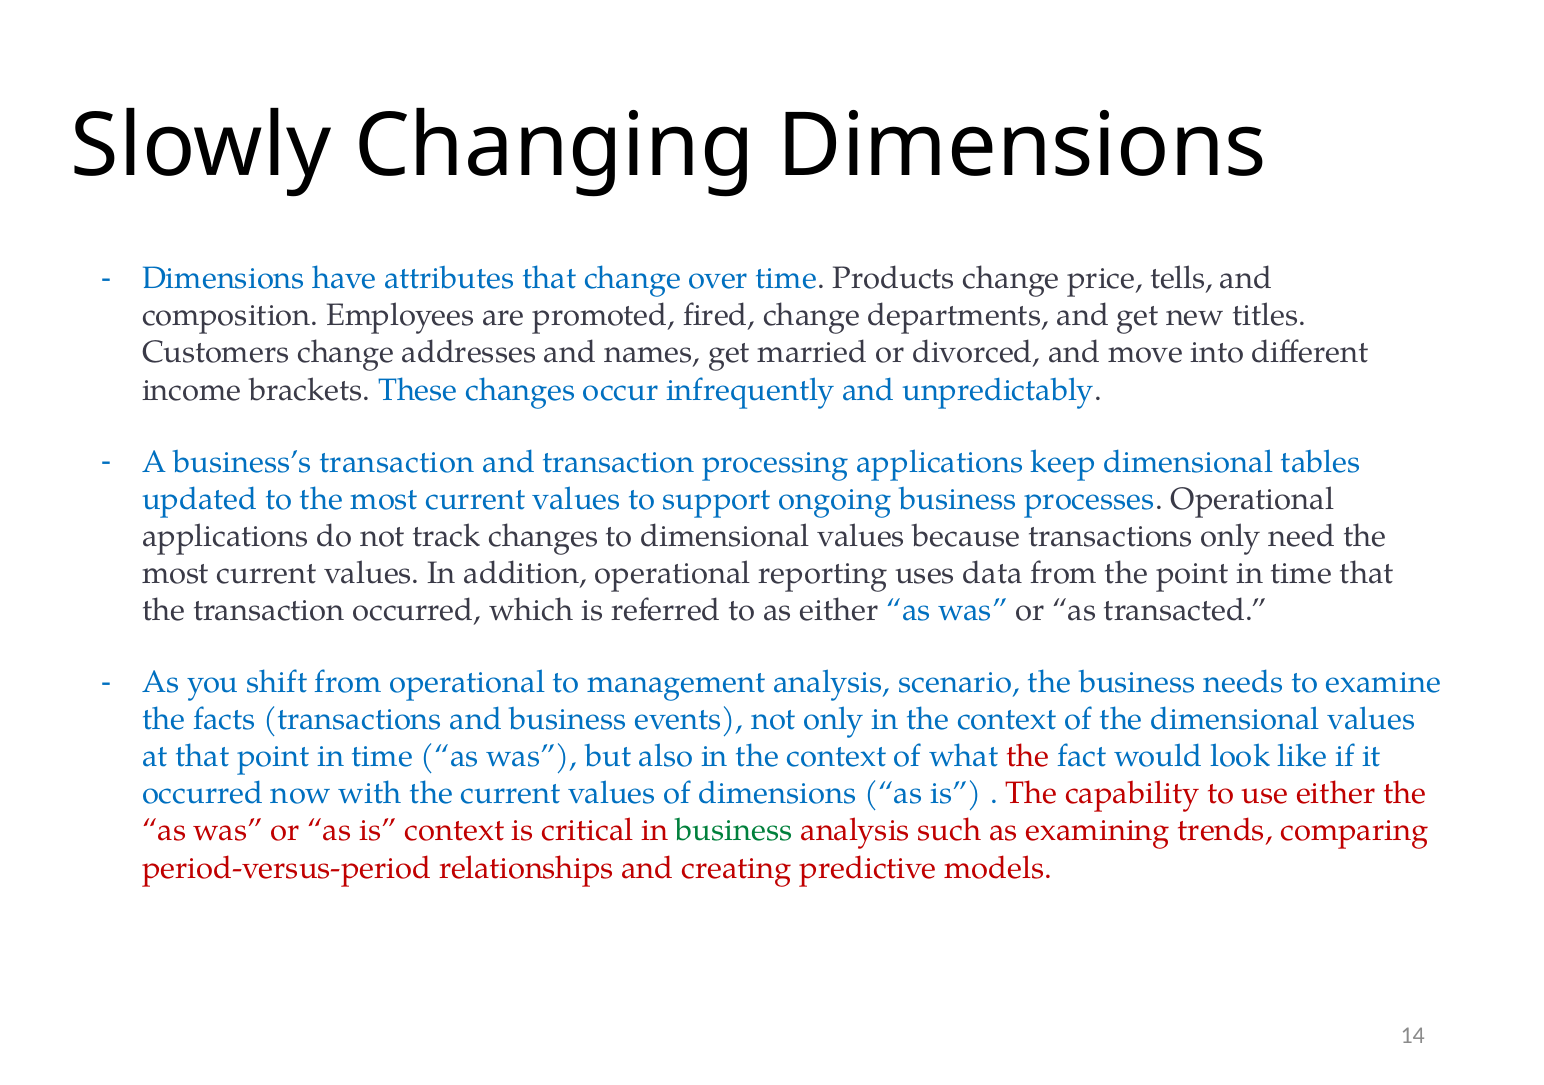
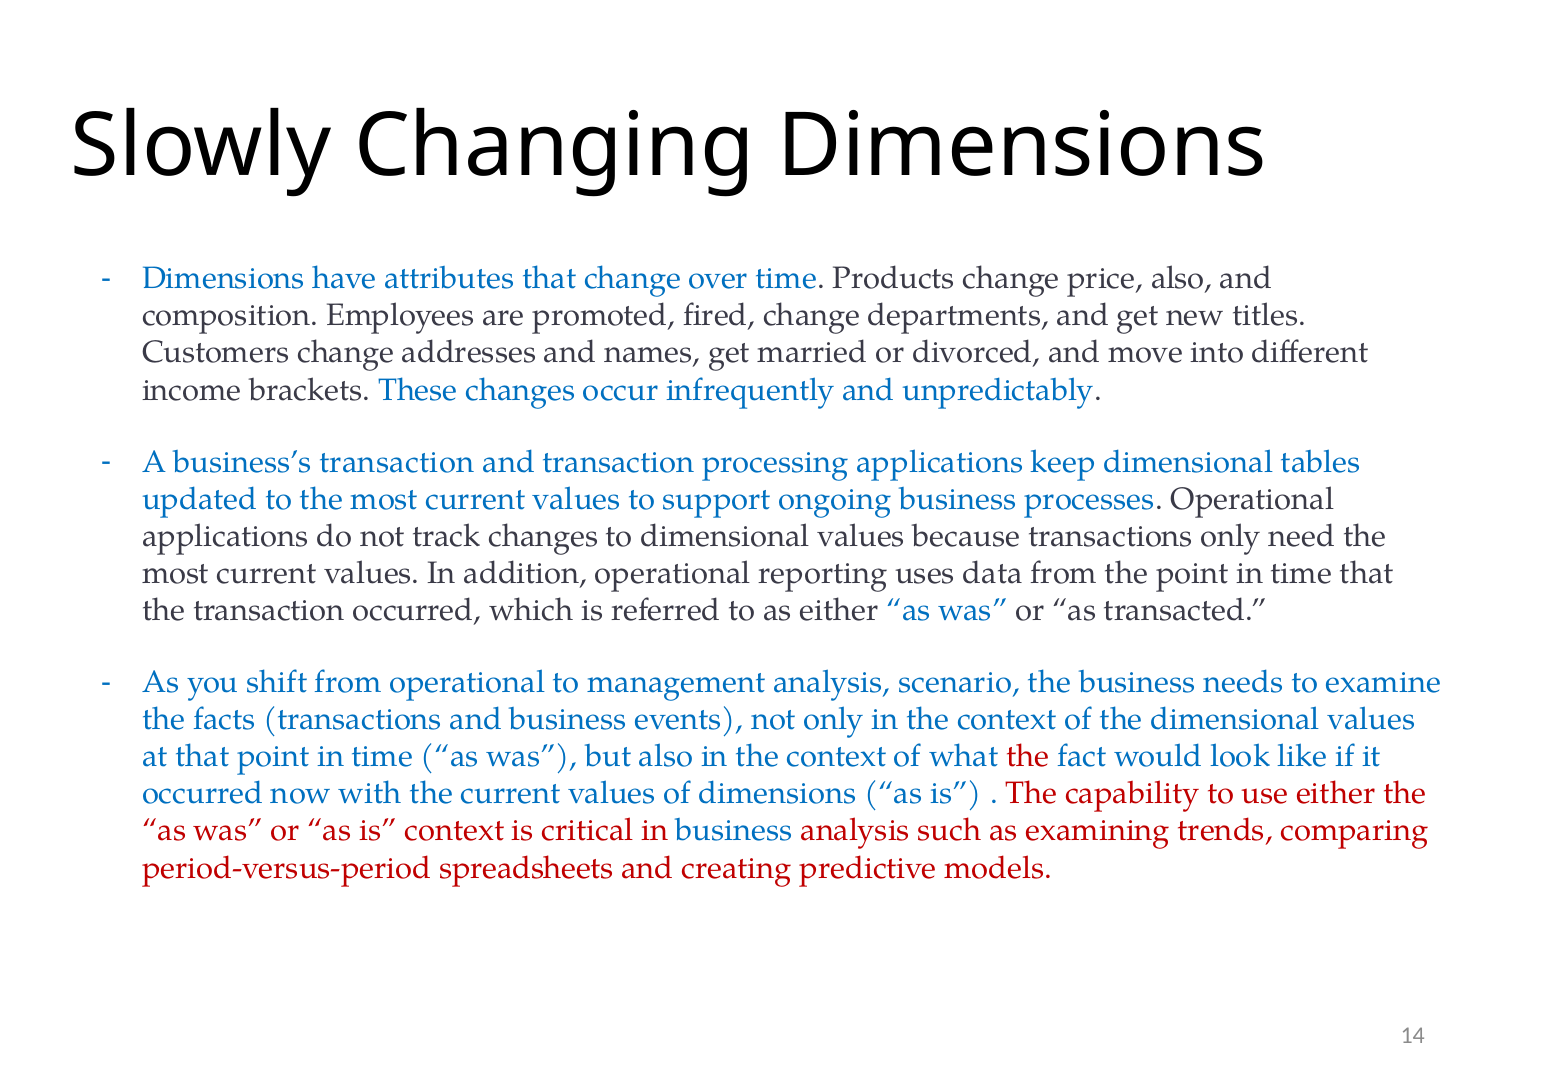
price tells: tells -> also (1182, 278)
business colour: green -> blue (734, 830)
relationships: relationships -> spreadsheets (527, 868)
